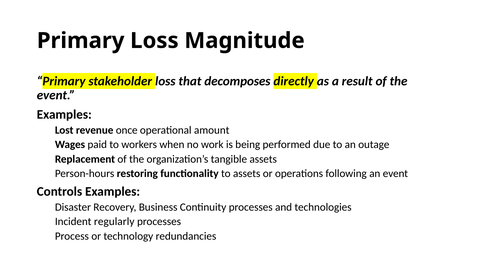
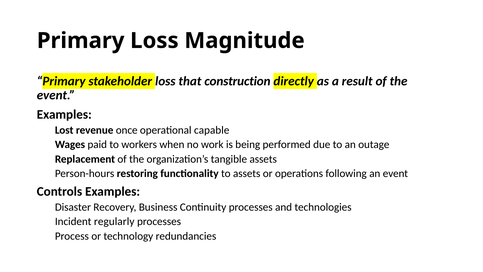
decomposes: decomposes -> construction (237, 81)
amount: amount -> capable (212, 130)
